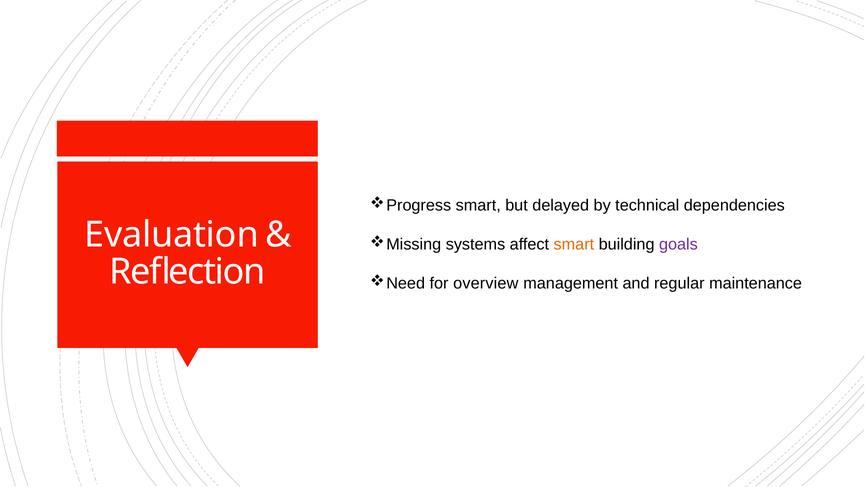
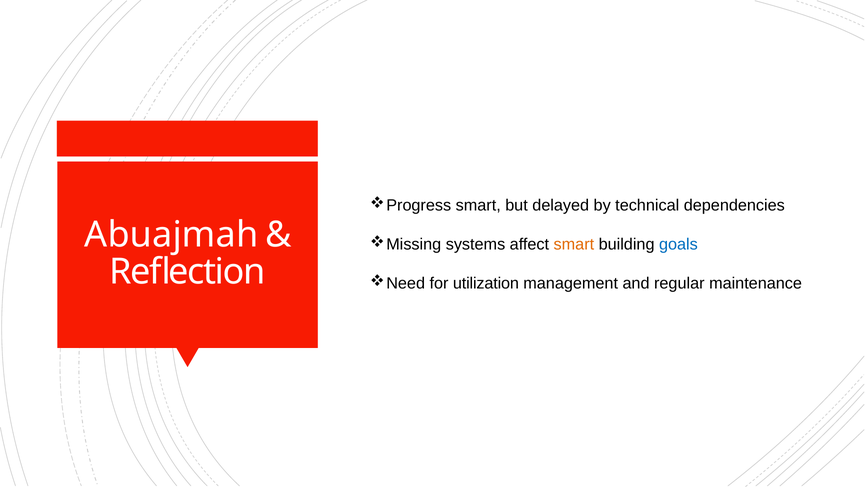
Evaluation: Evaluation -> Abuajmah (171, 235)
goals colour: purple -> blue (678, 245)
overview: overview -> utilization (486, 284)
